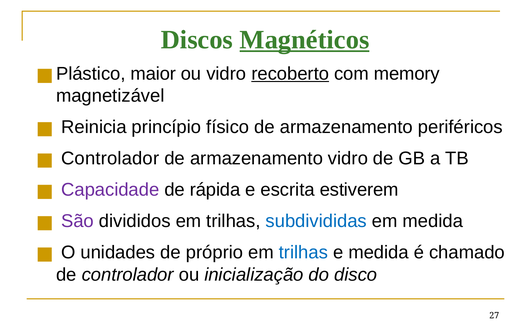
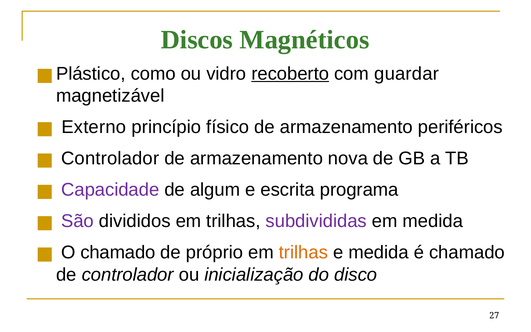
Magnéticos underline: present -> none (304, 40)
maior: maior -> como (153, 74)
memory: memory -> guardar (407, 74)
Reinicia: Reinicia -> Externo (94, 127)
armazenamento vidro: vidro -> nova (348, 158)
rápida: rápida -> algum (215, 190)
estiverem: estiverem -> programa (359, 190)
subdivididas colour: blue -> purple (316, 221)
O unidades: unidades -> chamado (118, 252)
trilhas colour: blue -> orange (303, 252)
